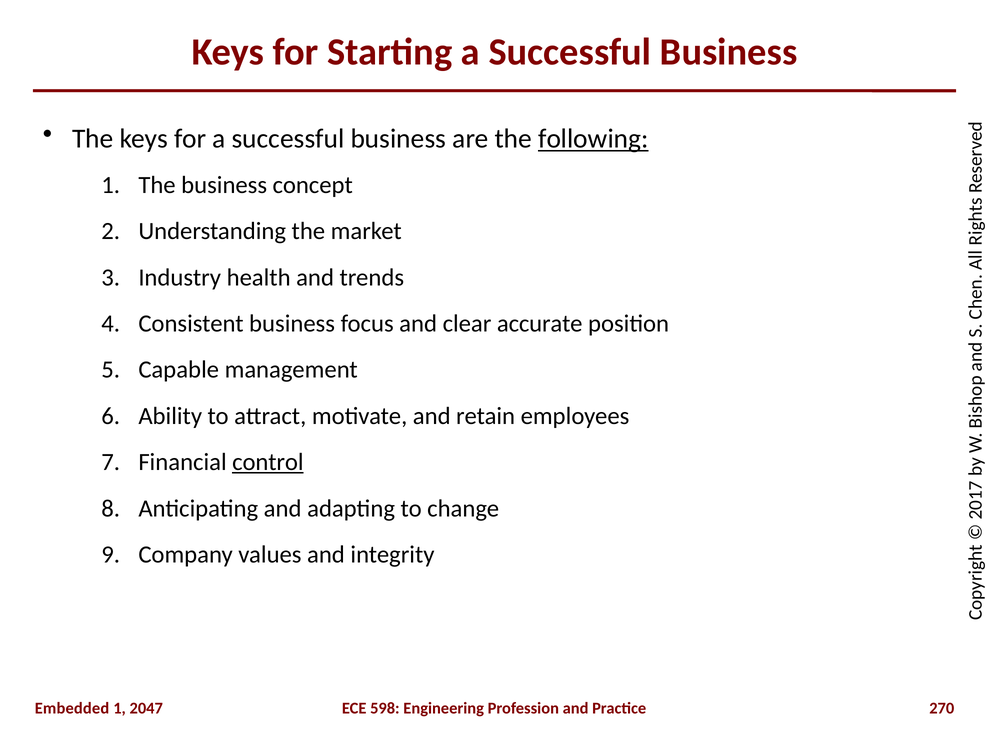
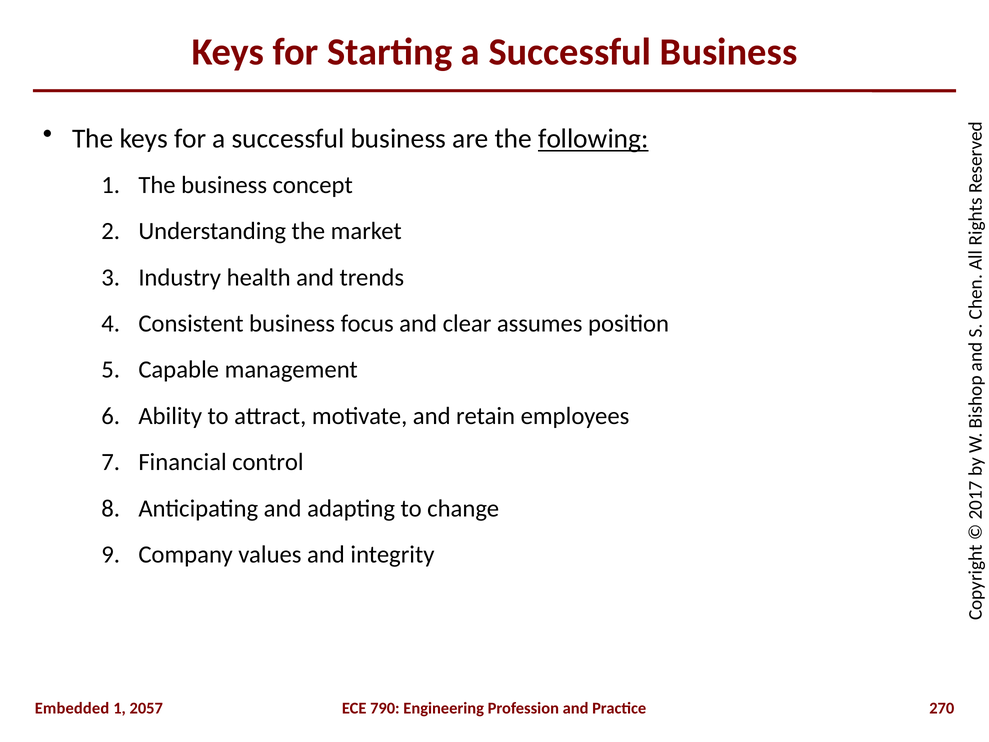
accurate: accurate -> assumes (540, 324)
control underline: present -> none (268, 462)
2047: 2047 -> 2057 (146, 708)
598: 598 -> 790 (385, 708)
